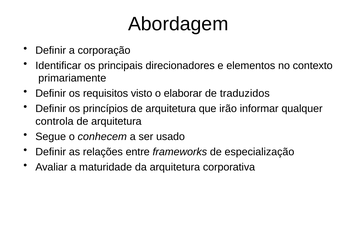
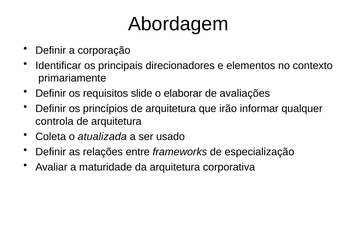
visto: visto -> slide (142, 94)
traduzidos: traduzidos -> avaliações (245, 94)
Segue: Segue -> Coleta (51, 137)
conhecem: conhecem -> atualizada (102, 137)
